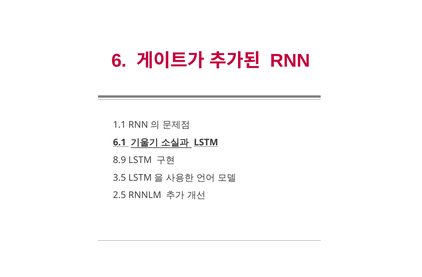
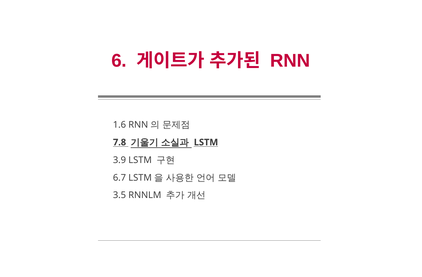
1.1: 1.1 -> 1.6 (119, 125)
6.1: 6.1 -> 7.8 (120, 142)
8.9: 8.9 -> 3.9 (119, 160)
3.5: 3.5 -> 6.7 (119, 178)
2.5: 2.5 -> 3.5 (119, 195)
